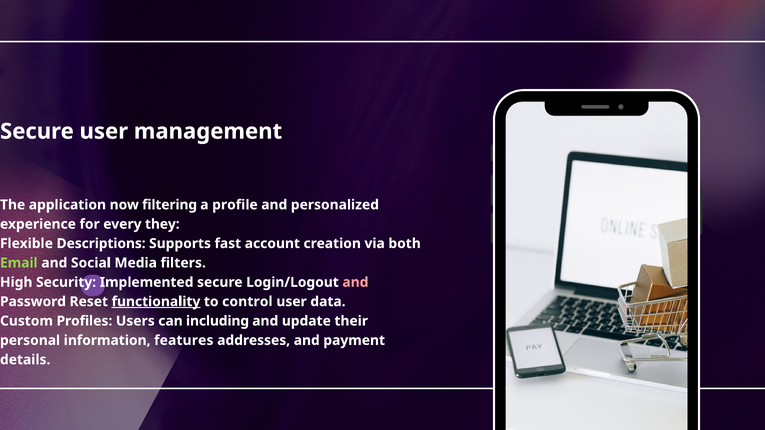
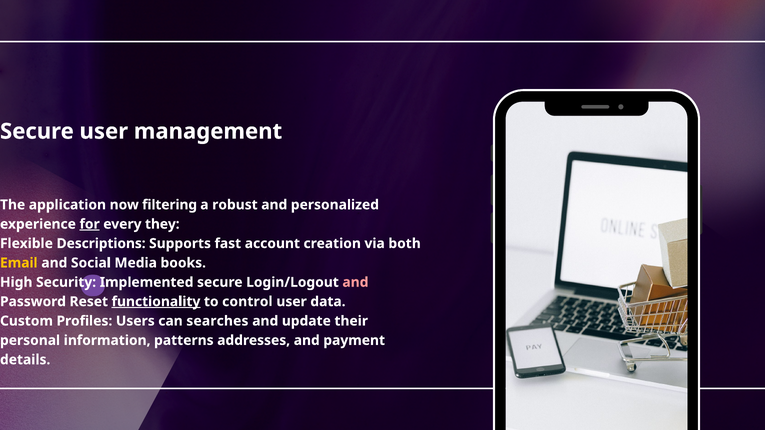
profile: profile -> robust (235, 205)
for underline: none -> present (90, 224)
Email colour: light green -> yellow (19, 263)
filters: filters -> books (183, 263)
including: including -> searches (217, 321)
features: features -> patterns (184, 341)
